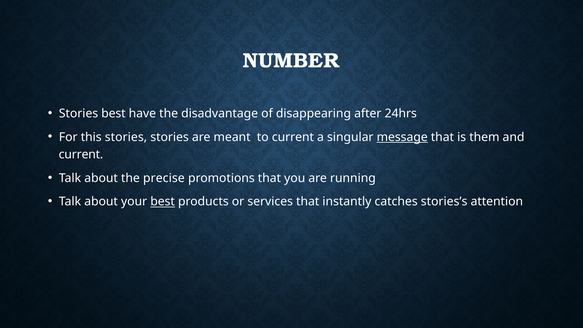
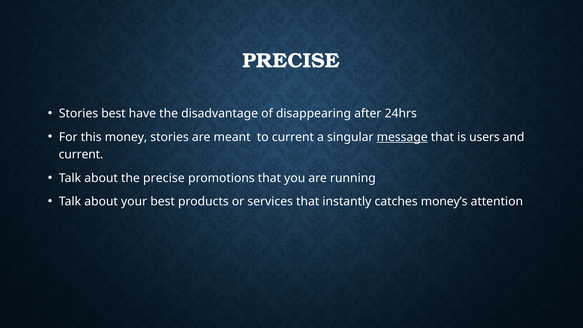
NUMBER: NUMBER -> PRECISE (291, 61)
this stories: stories -> money (126, 137)
them: them -> users (484, 137)
best underline: present -> none (163, 202)
stories’s: stories’s -> money’s (444, 202)
